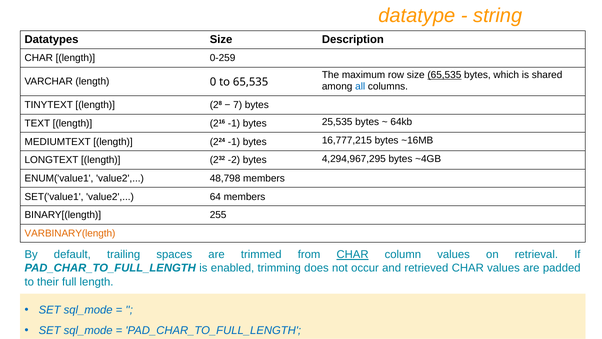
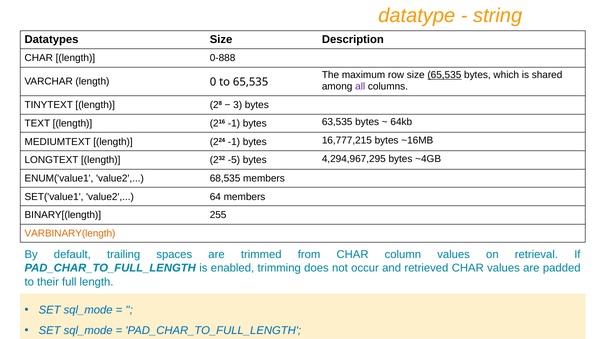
0-259: 0-259 -> 0-888 (223, 58)
all colour: blue -> purple (360, 86)
7: 7 -> 3 (238, 105)
25,535: 25,535 -> 63,535 (337, 122)
-2: -2 -> -5 (234, 160)
48,798: 48,798 -> 68,535 (225, 178)
CHAR underline: present -> none (353, 254)
